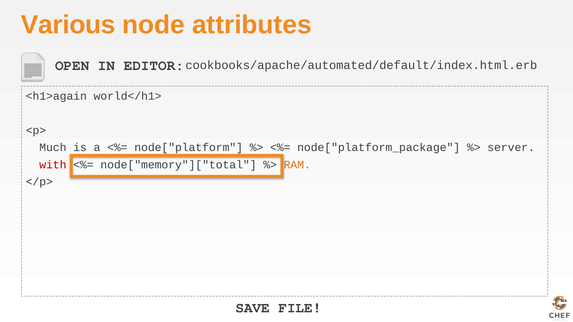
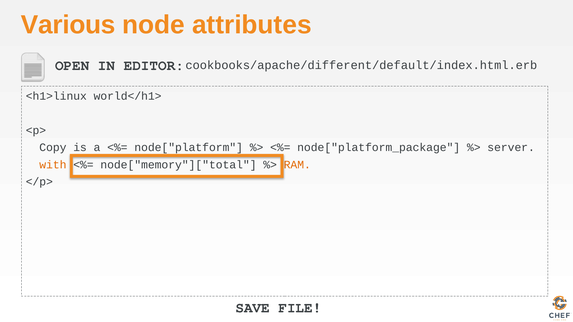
cookbooks/apache/automated/default/index.html.erb: cookbooks/apache/automated/default/index.html.erb -> cookbooks/apache/different/default/index.html.erb (361, 65)
<h1>again: <h1>again -> <h1>linux (56, 96)
Much: Much -> Copy (53, 148)
with colour: red -> orange (53, 165)
